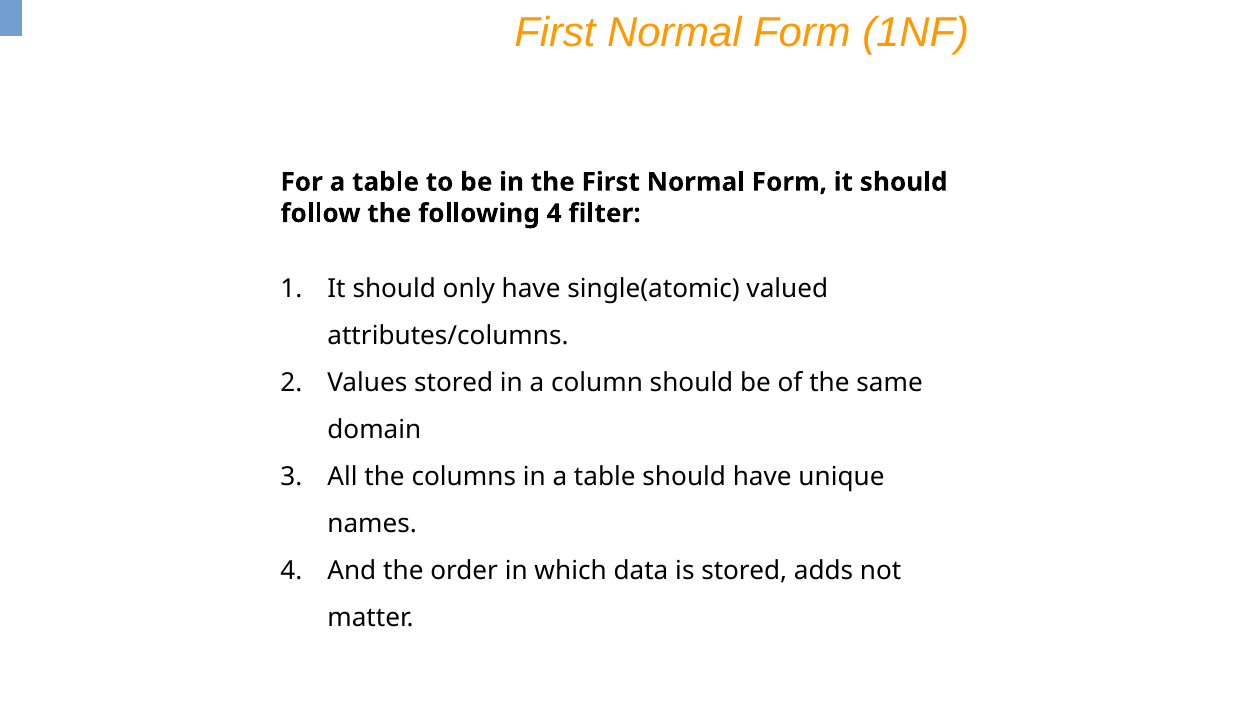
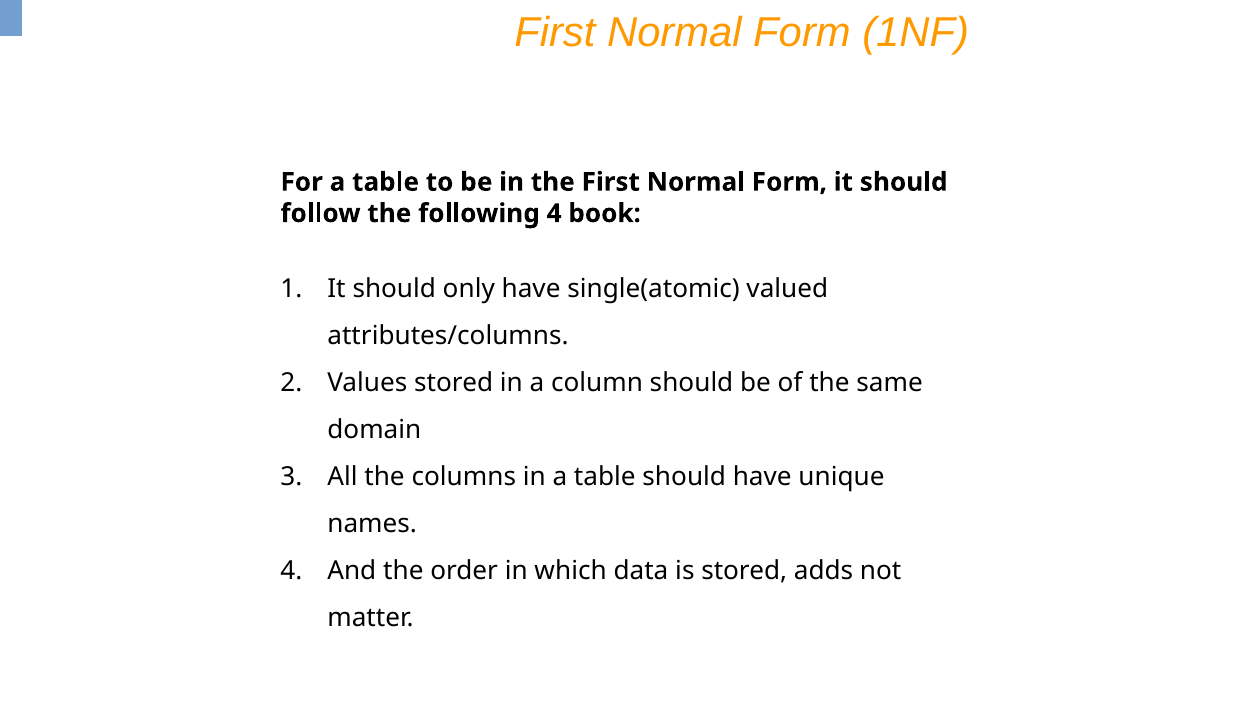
filter: filter -> book (605, 213)
